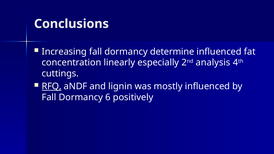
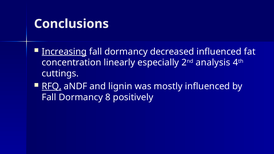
Increasing underline: none -> present (64, 52)
determine: determine -> decreased (172, 52)
6: 6 -> 8 (108, 97)
